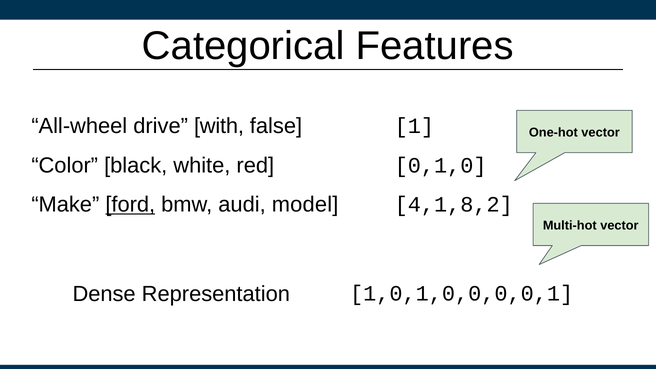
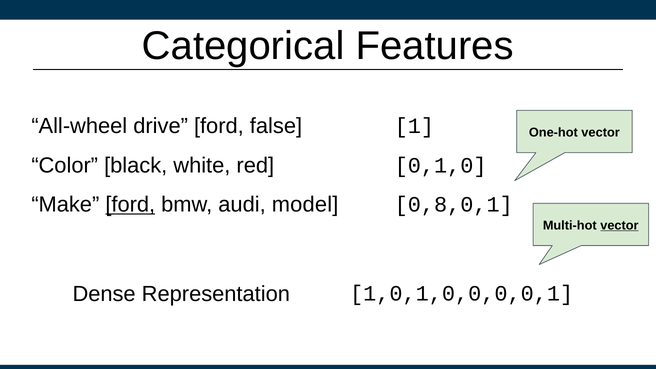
drive with: with -> ford (219, 126)
4,1,8,2: 4,1,8,2 -> 0,8,0,1 (454, 205)
vector underline: none -> present (619, 225)
